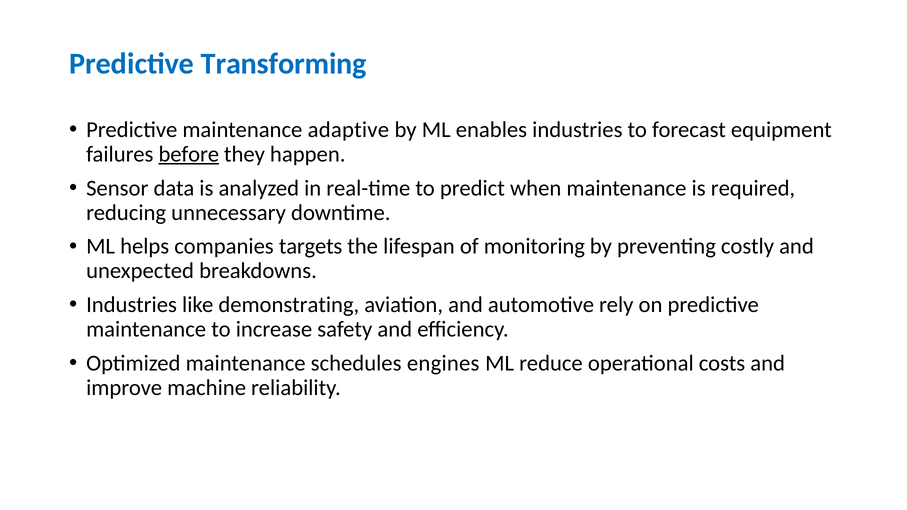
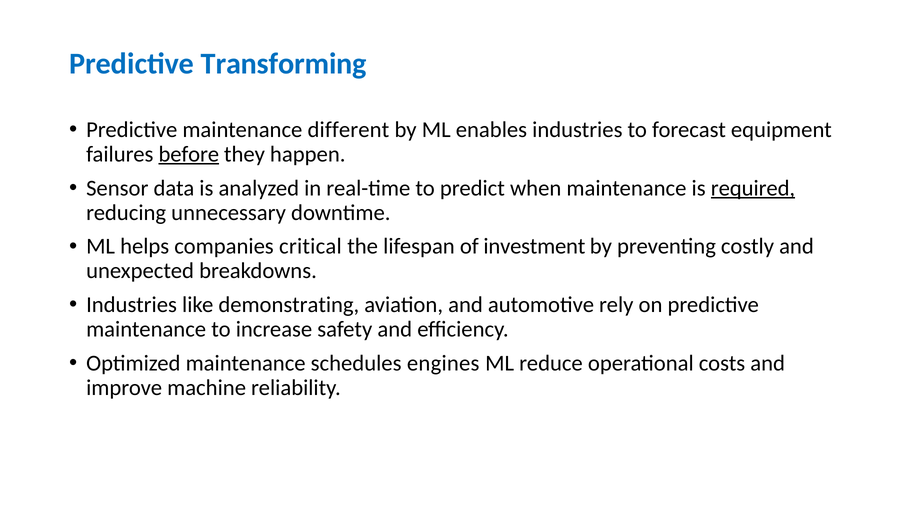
adaptive: adaptive -> different (348, 130)
required underline: none -> present (753, 188)
targets: targets -> critical (310, 247)
monitoring: monitoring -> investment (534, 247)
